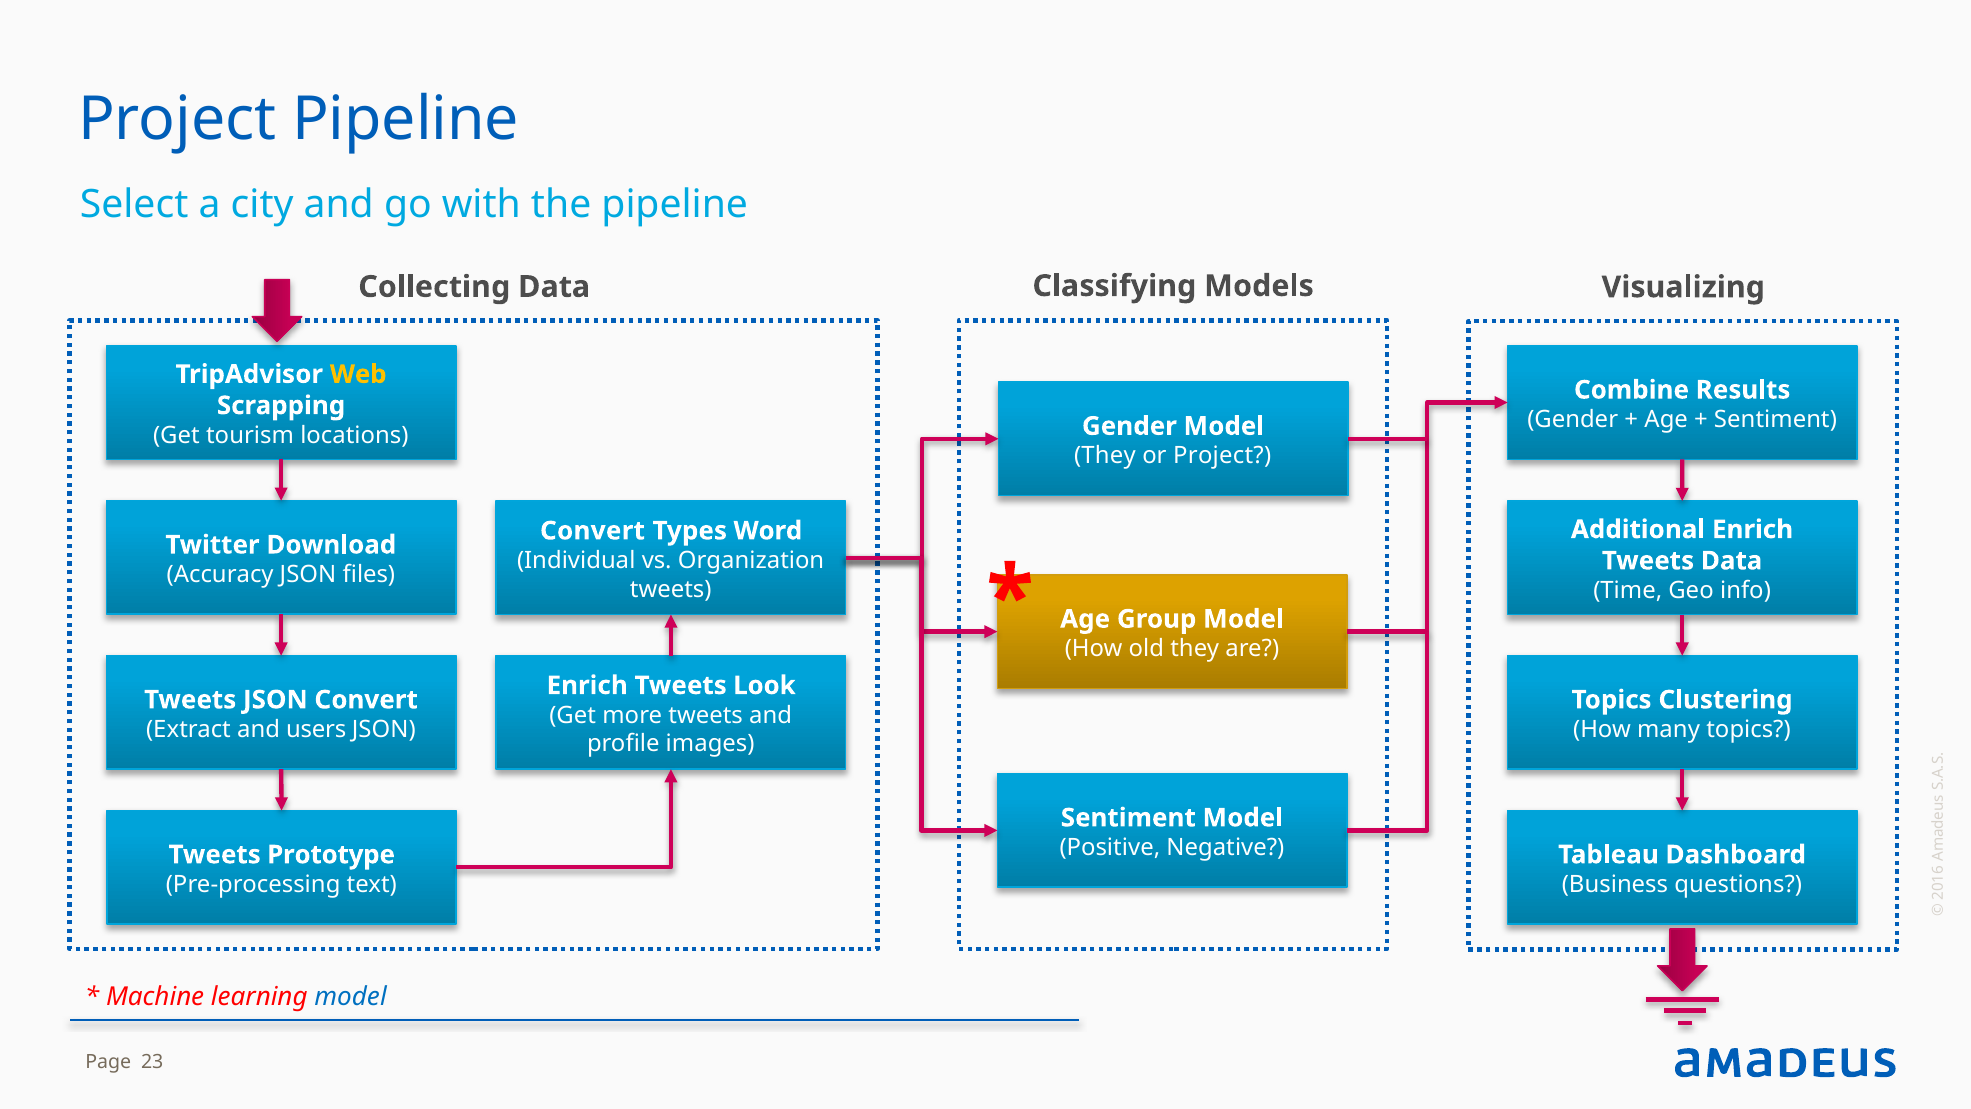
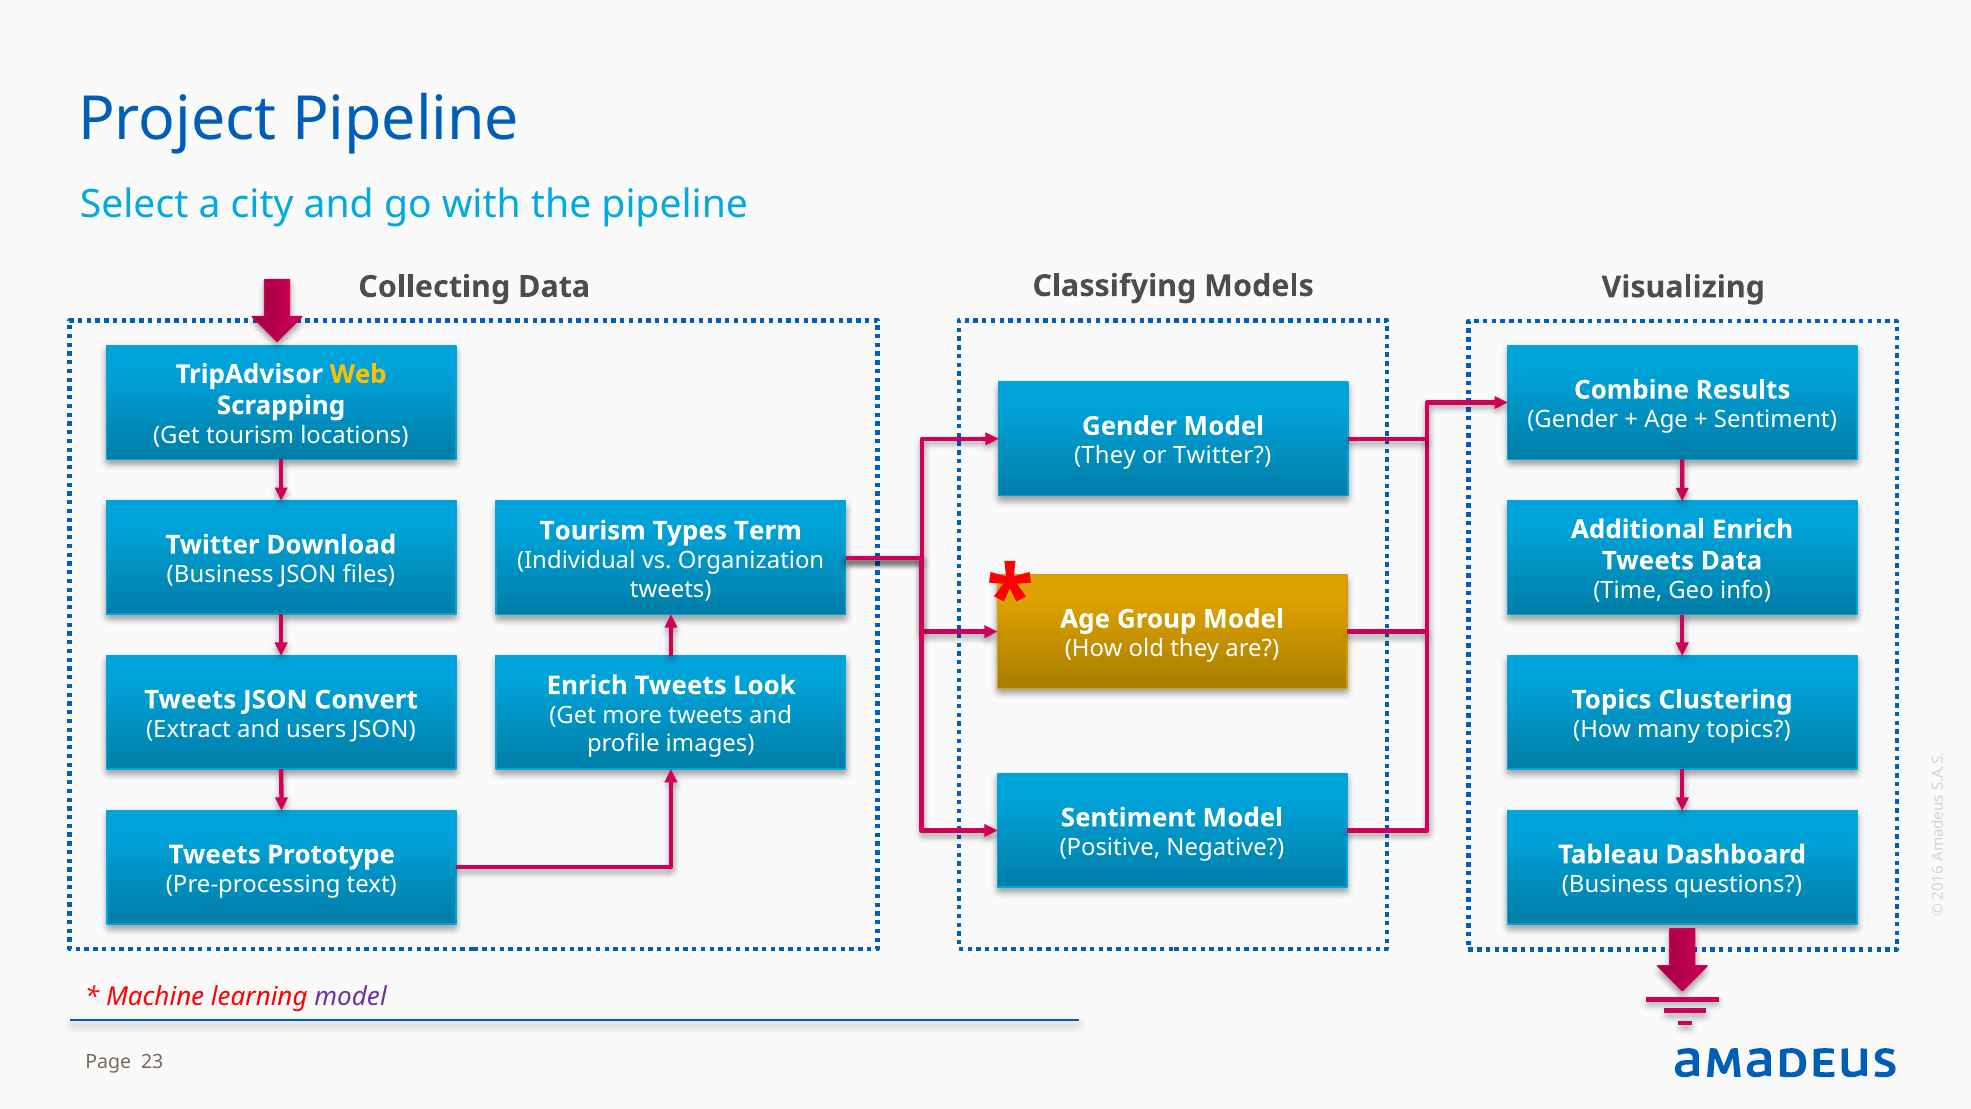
or Project: Project -> Twitter (1222, 456)
Convert: Convert -> Tourism (593, 531)
Word: Word -> Term (768, 531)
Accuracy: Accuracy -> Business (220, 574)
model colour: blue -> purple (351, 997)
